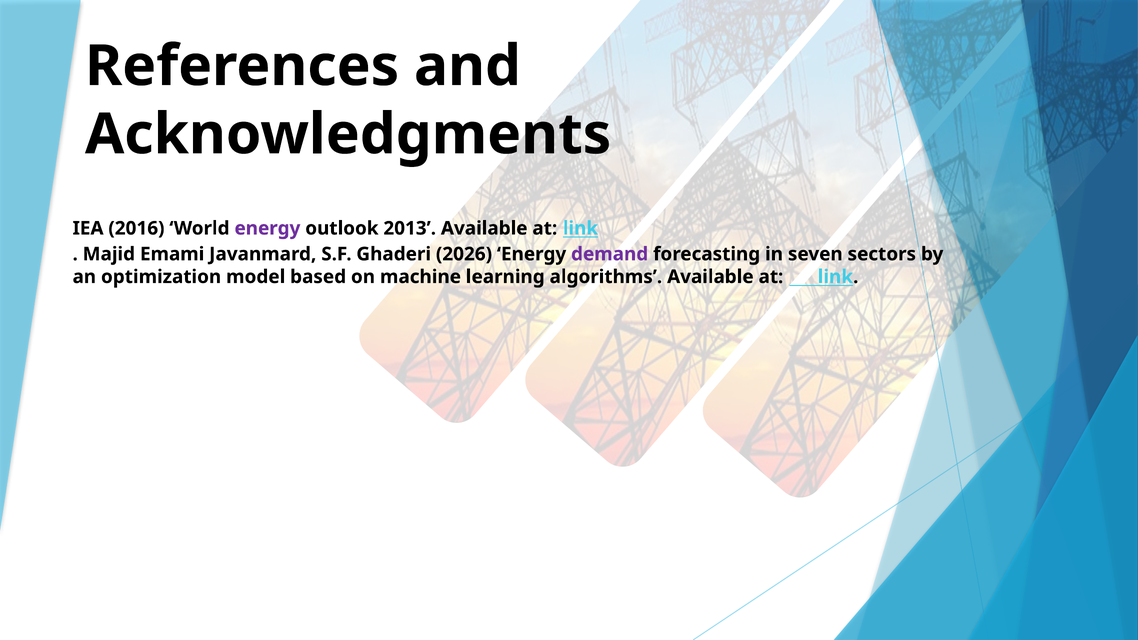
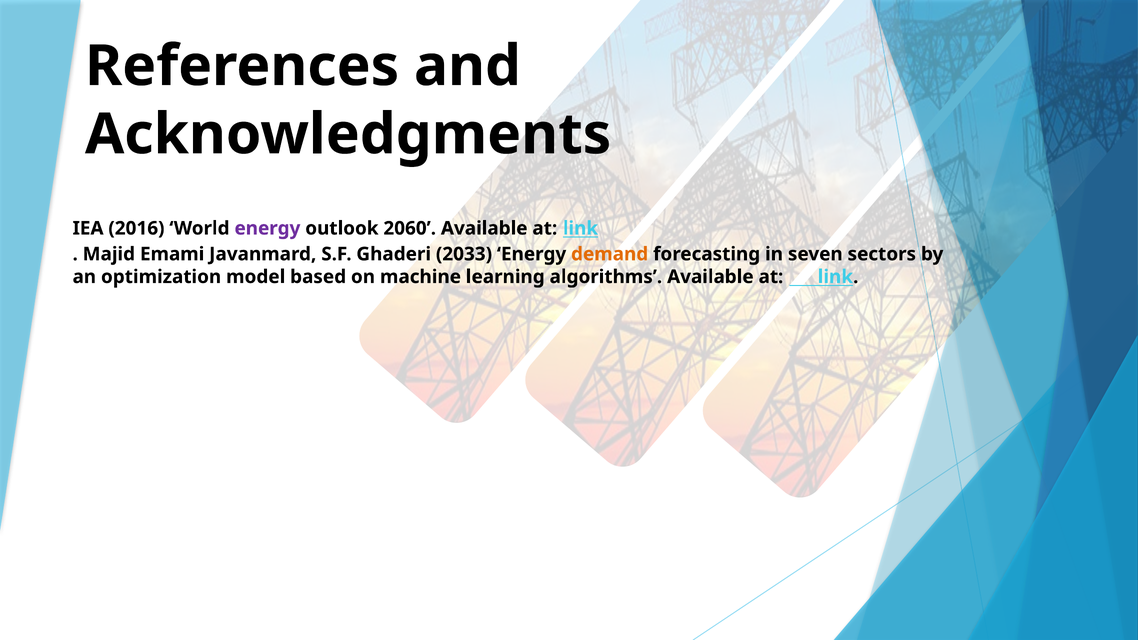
2013: 2013 -> 2060 (410, 228)
2026: 2026 -> 2033 (464, 254)
demand colour: purple -> orange (610, 254)
